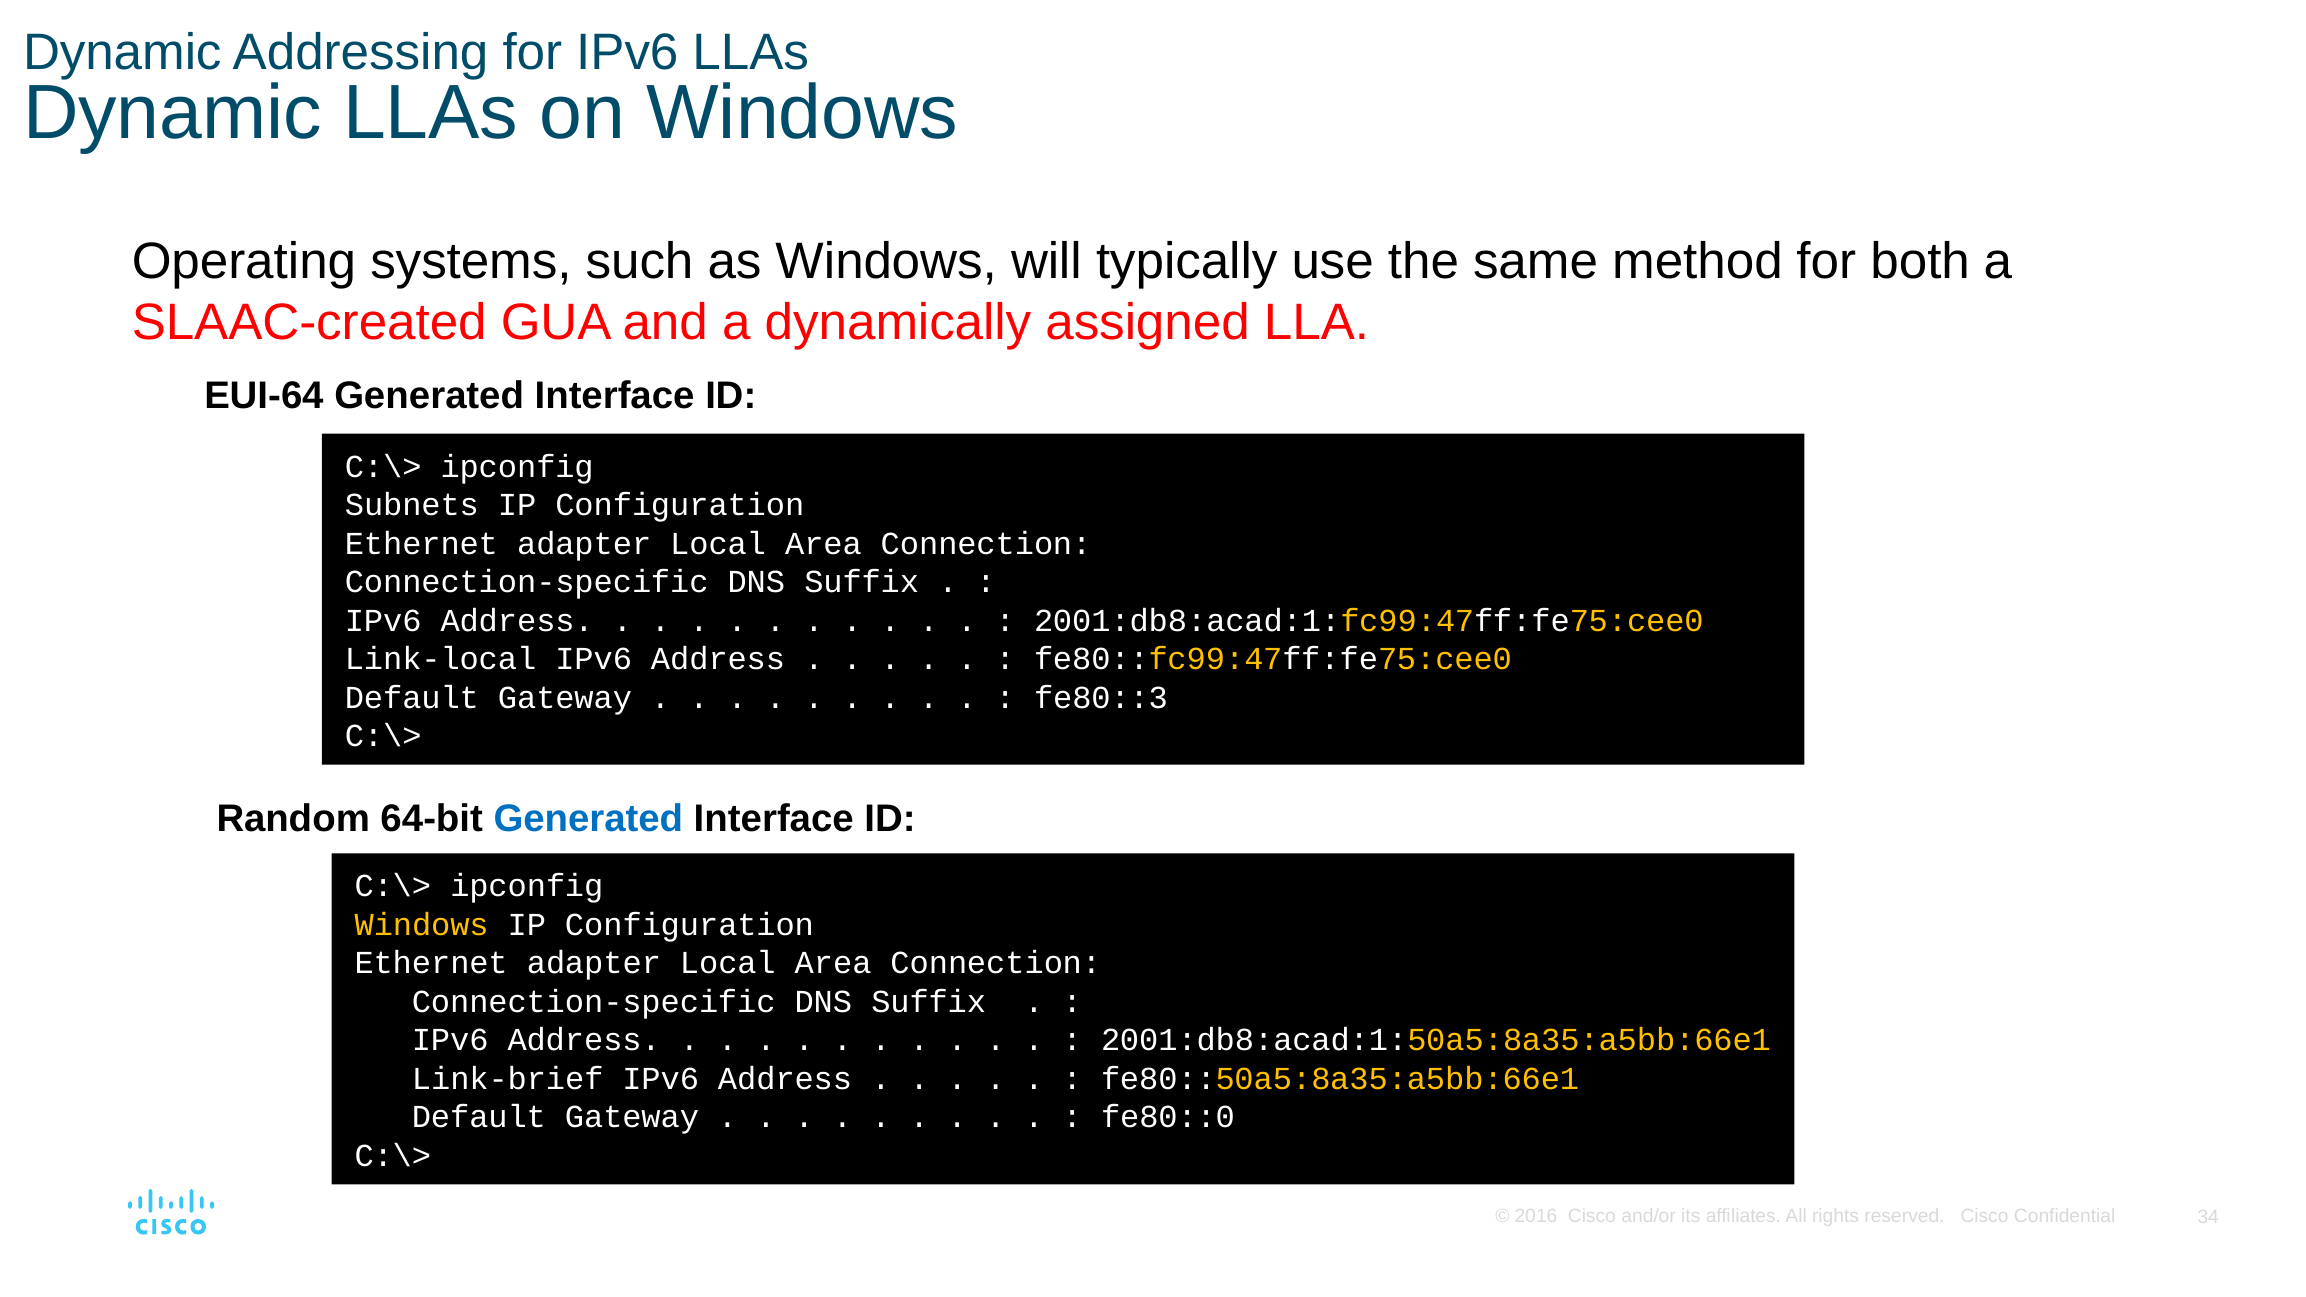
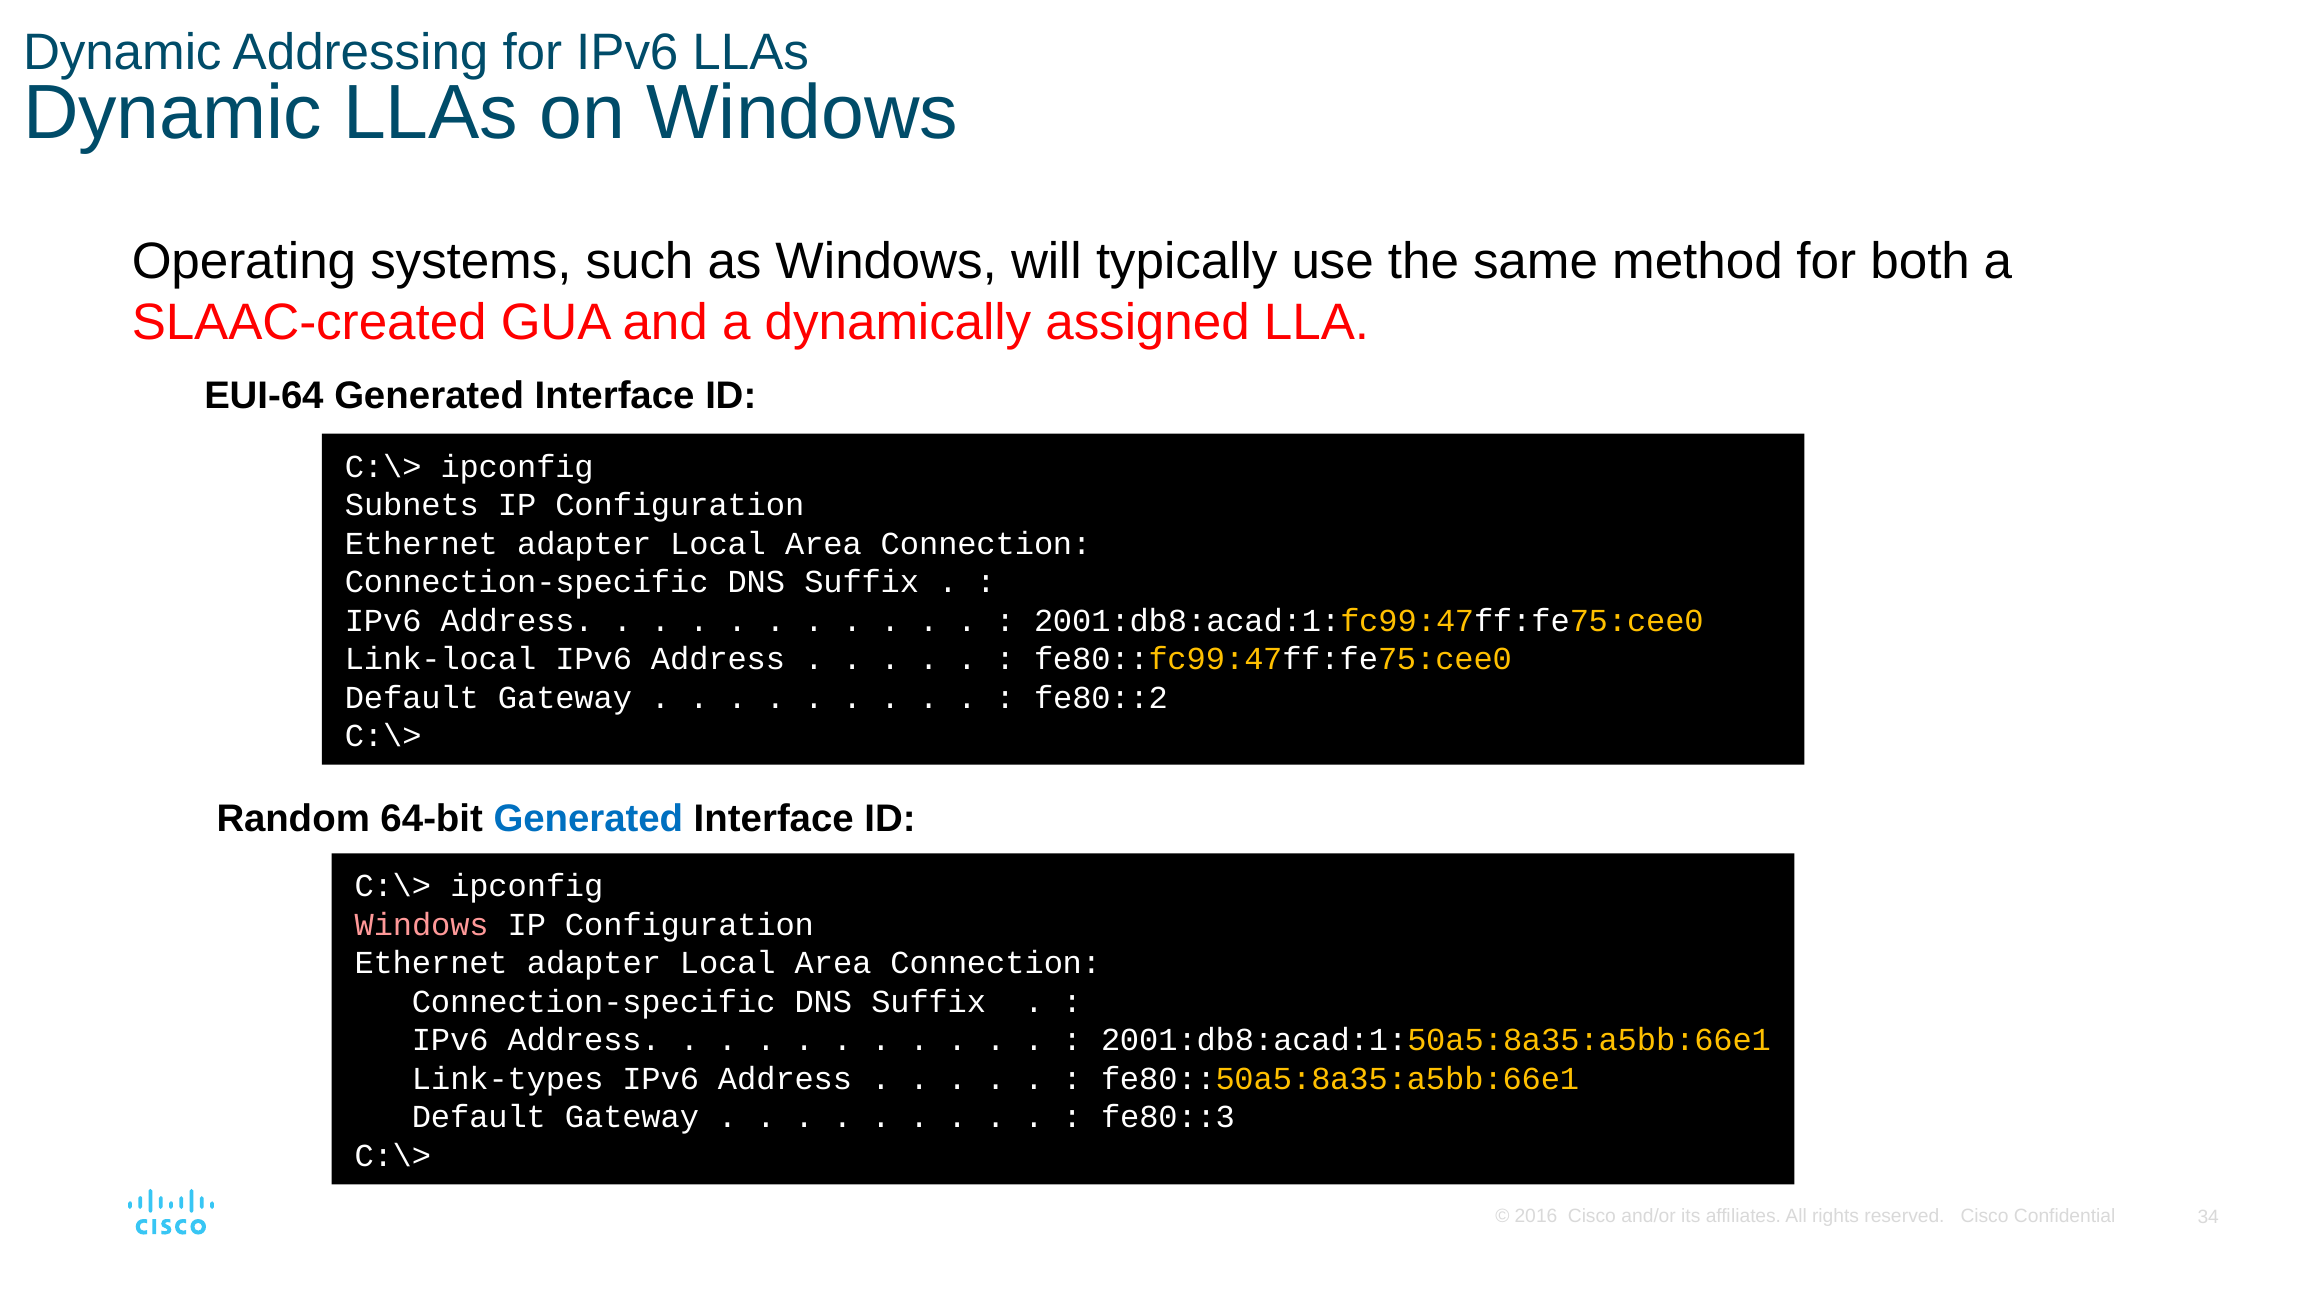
fe80::3: fe80::3 -> fe80::2 (1101, 698)
Windows colour: yellow -> pink (422, 925)
Link-brief: Link-brief -> Link-types (508, 1079)
fe80::0: fe80::0 -> fe80::3 (1168, 1117)
